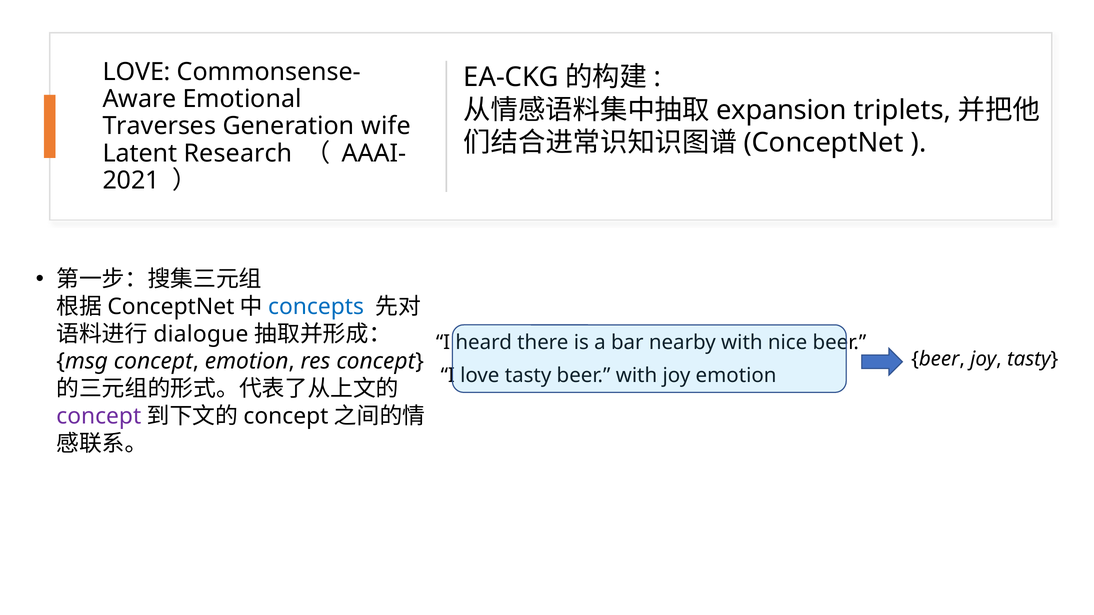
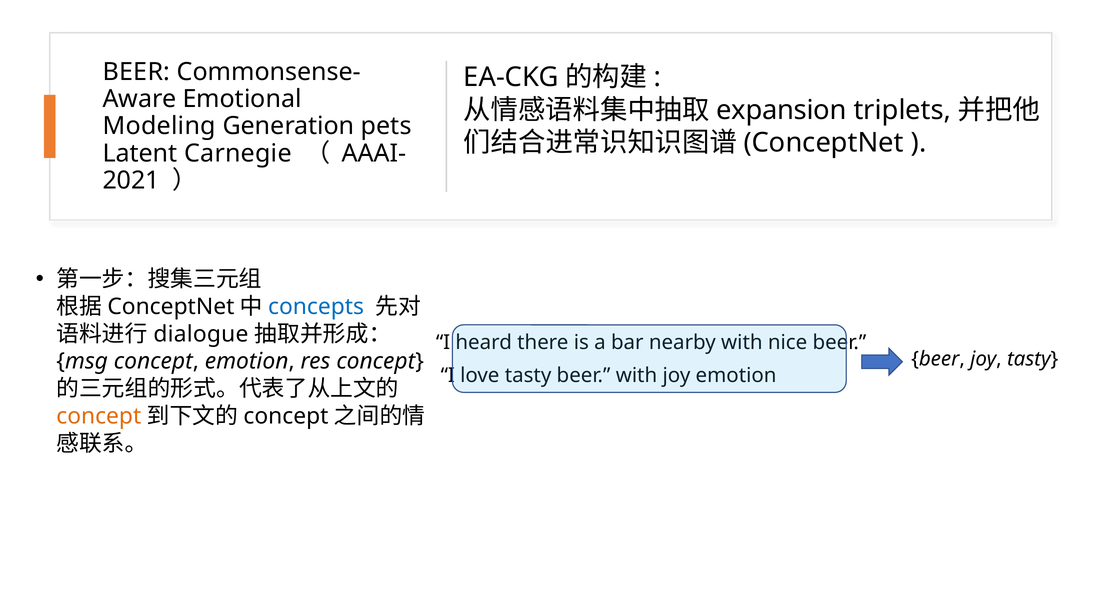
LOVE: LOVE -> BEER (136, 72)
Traverses: Traverses -> Modeling (159, 126)
wife: wife -> pets (386, 126)
Research: Research -> Carnegie (238, 153)
concept colour: purple -> orange (99, 416)
